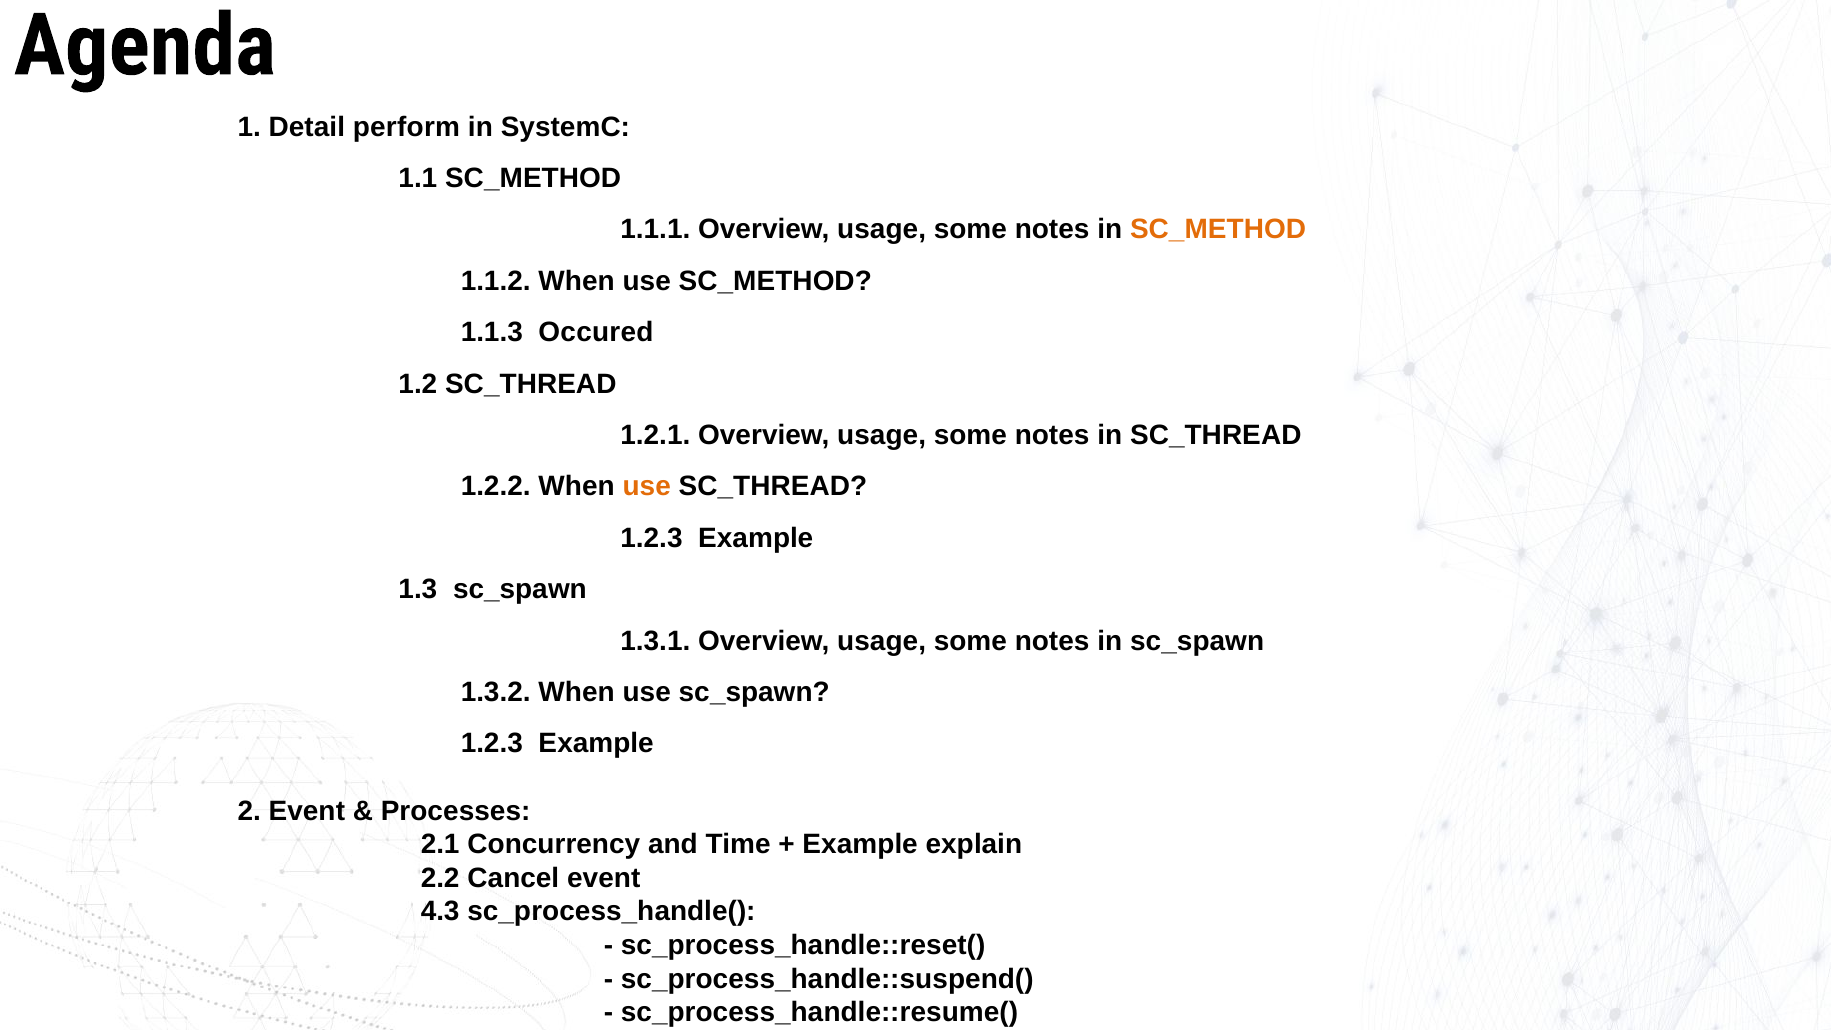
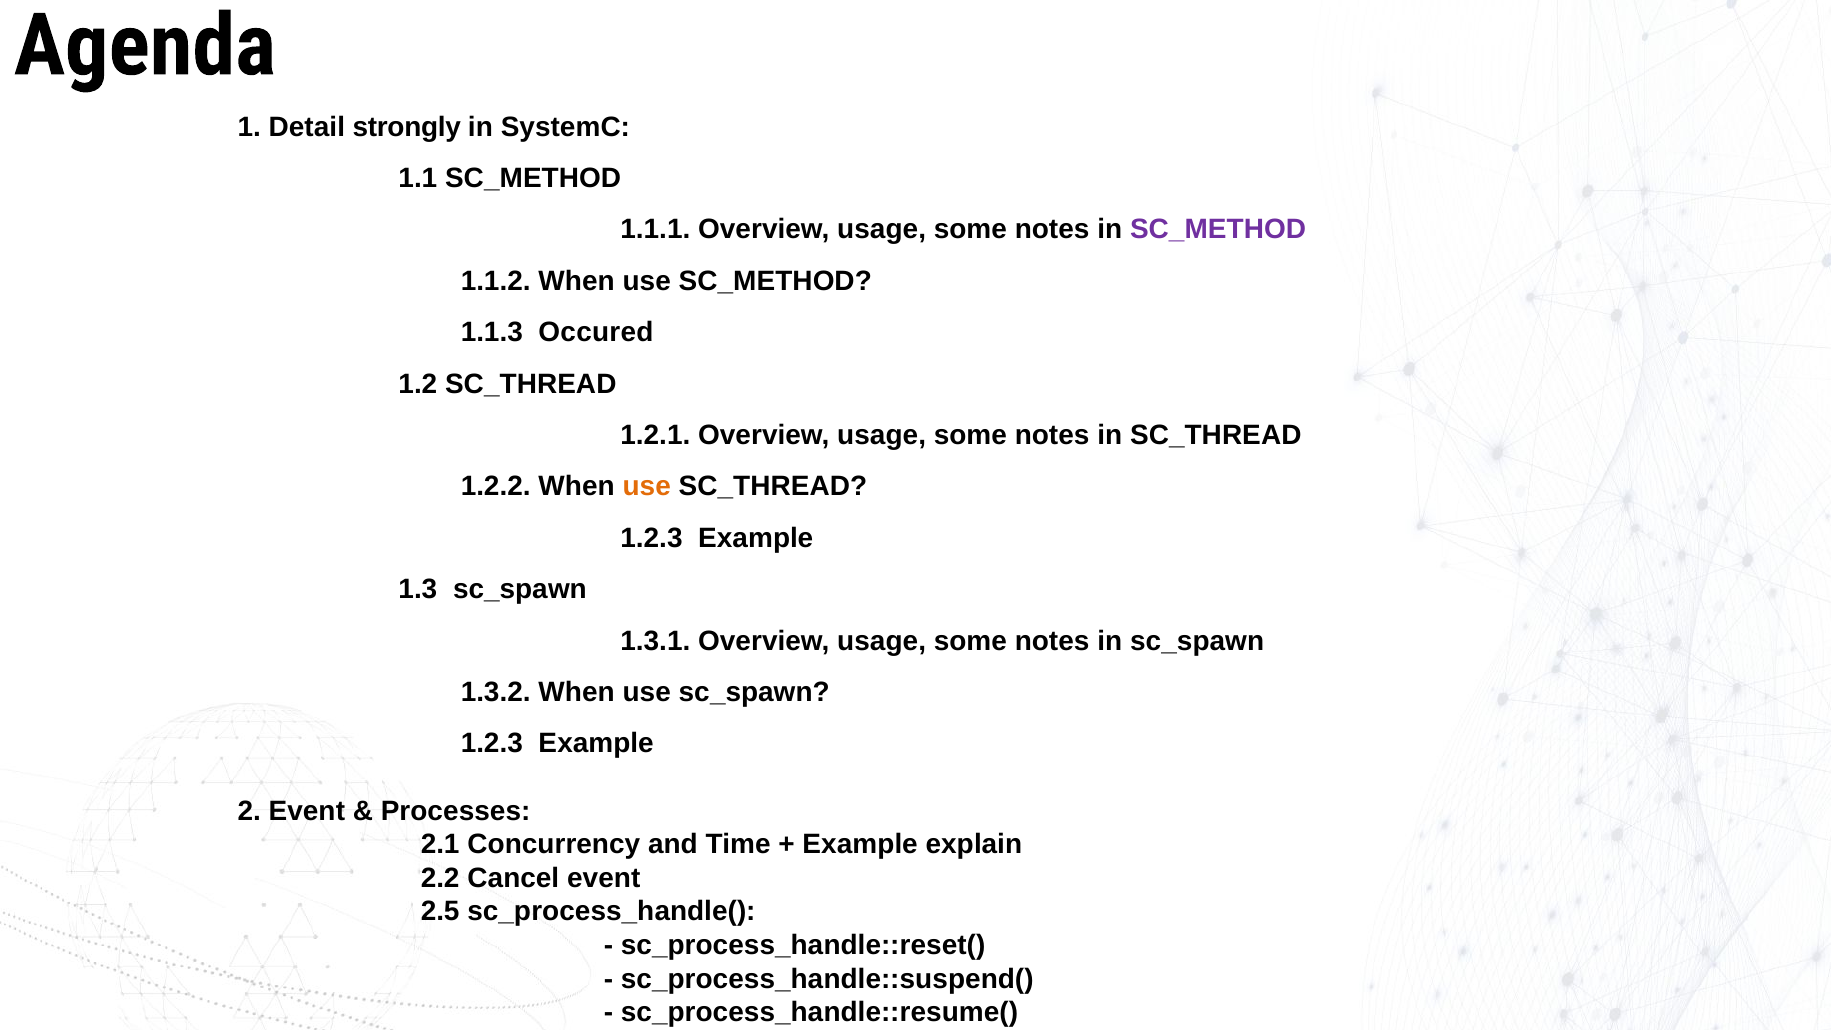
perform: perform -> strongly (407, 127)
SC_METHOD colour: orange -> purple (1218, 230)
4.3: 4.3 -> 2.5 (440, 912)
